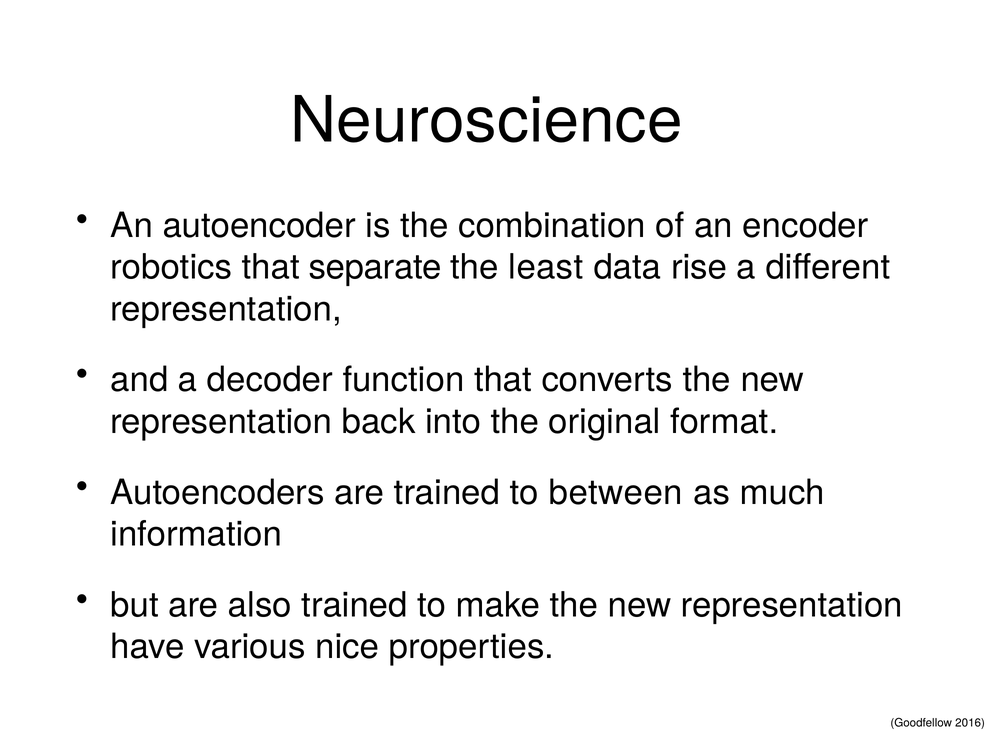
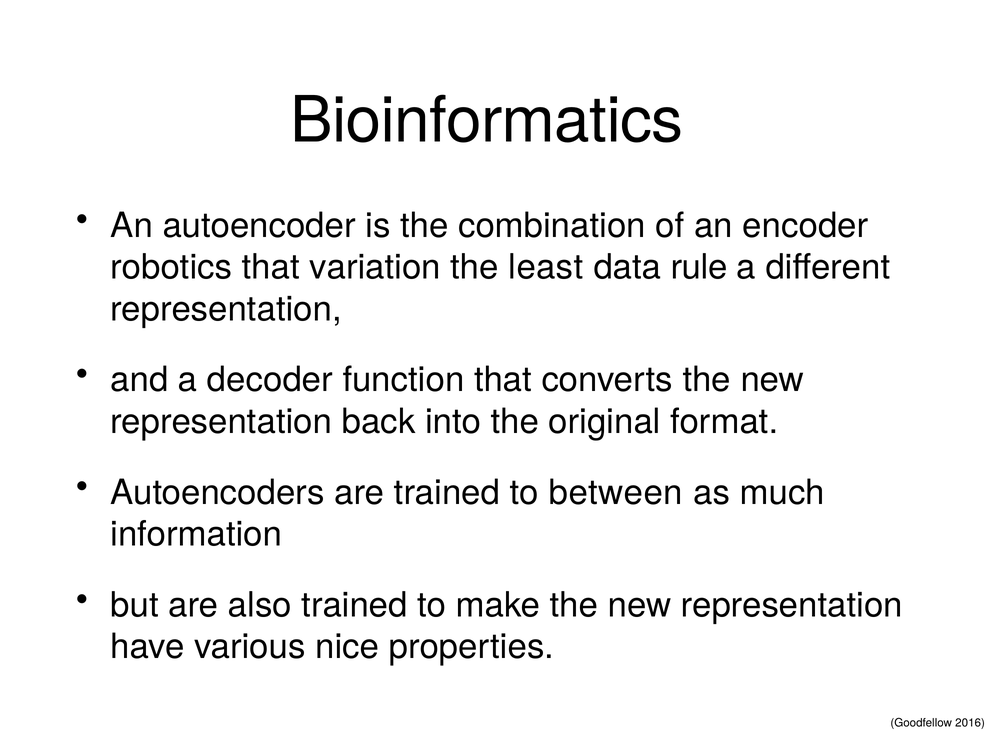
Neuroscience: Neuroscience -> Bioinformatics (487, 121)
separate: separate -> variation (375, 267)
rise: rise -> rule (699, 267)
